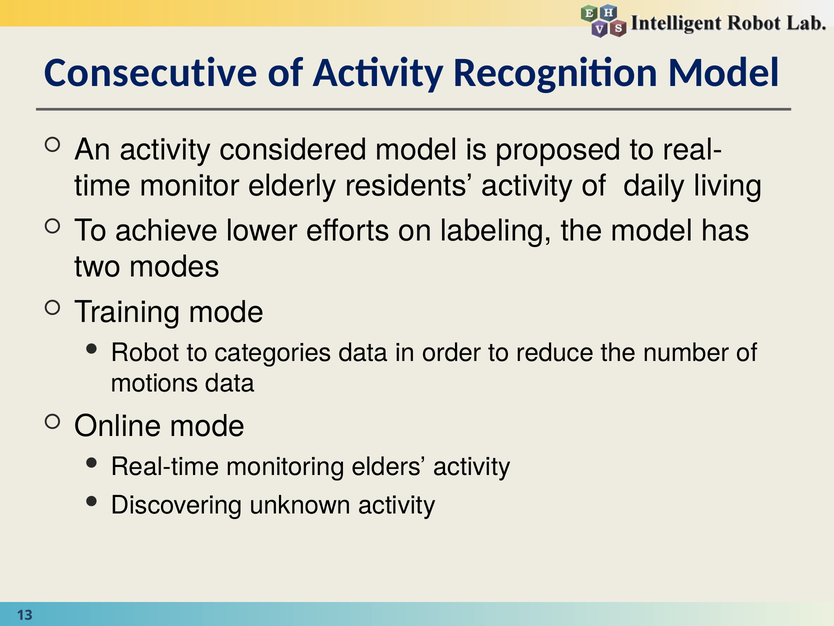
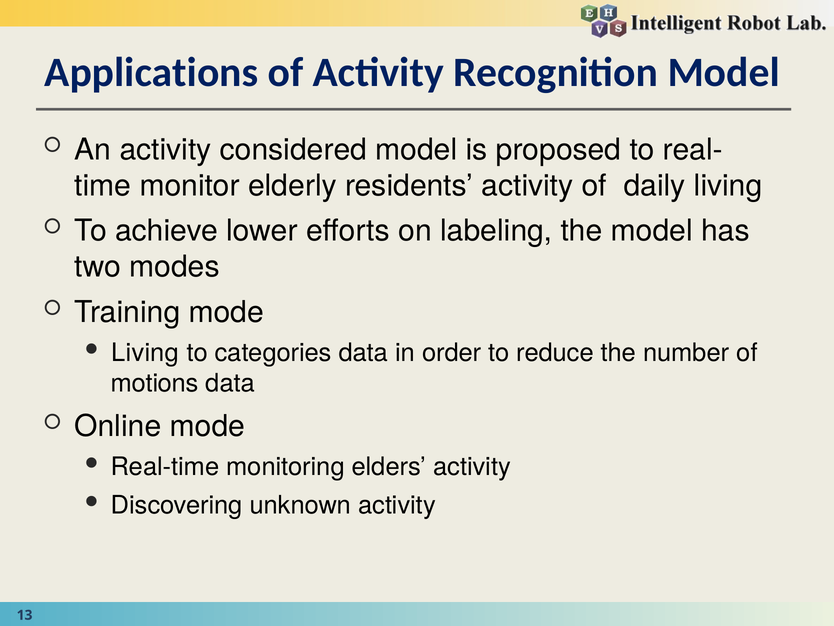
Consecutive: Consecutive -> Applications (151, 73)
Robot: Robot -> Living (145, 353)
